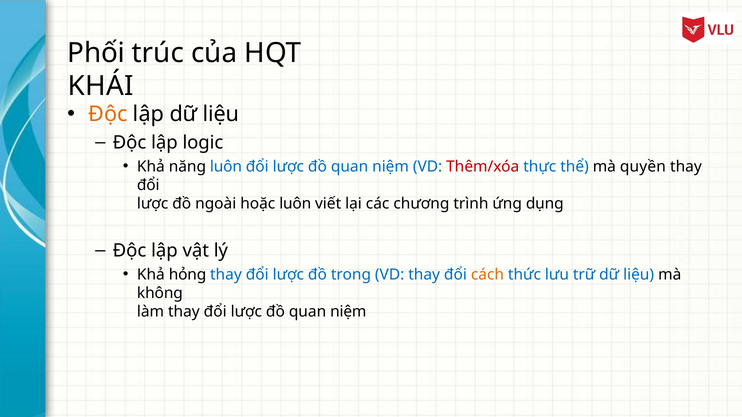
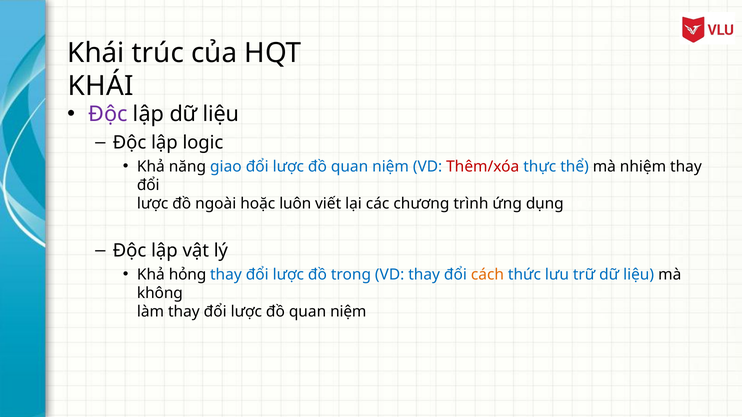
Phối: Phối -> Khái (96, 53)
Độc colour: orange -> purple (108, 114)
năng luôn: luôn -> giao (226, 167)
quyền: quyền -> nhiệm (643, 167)
